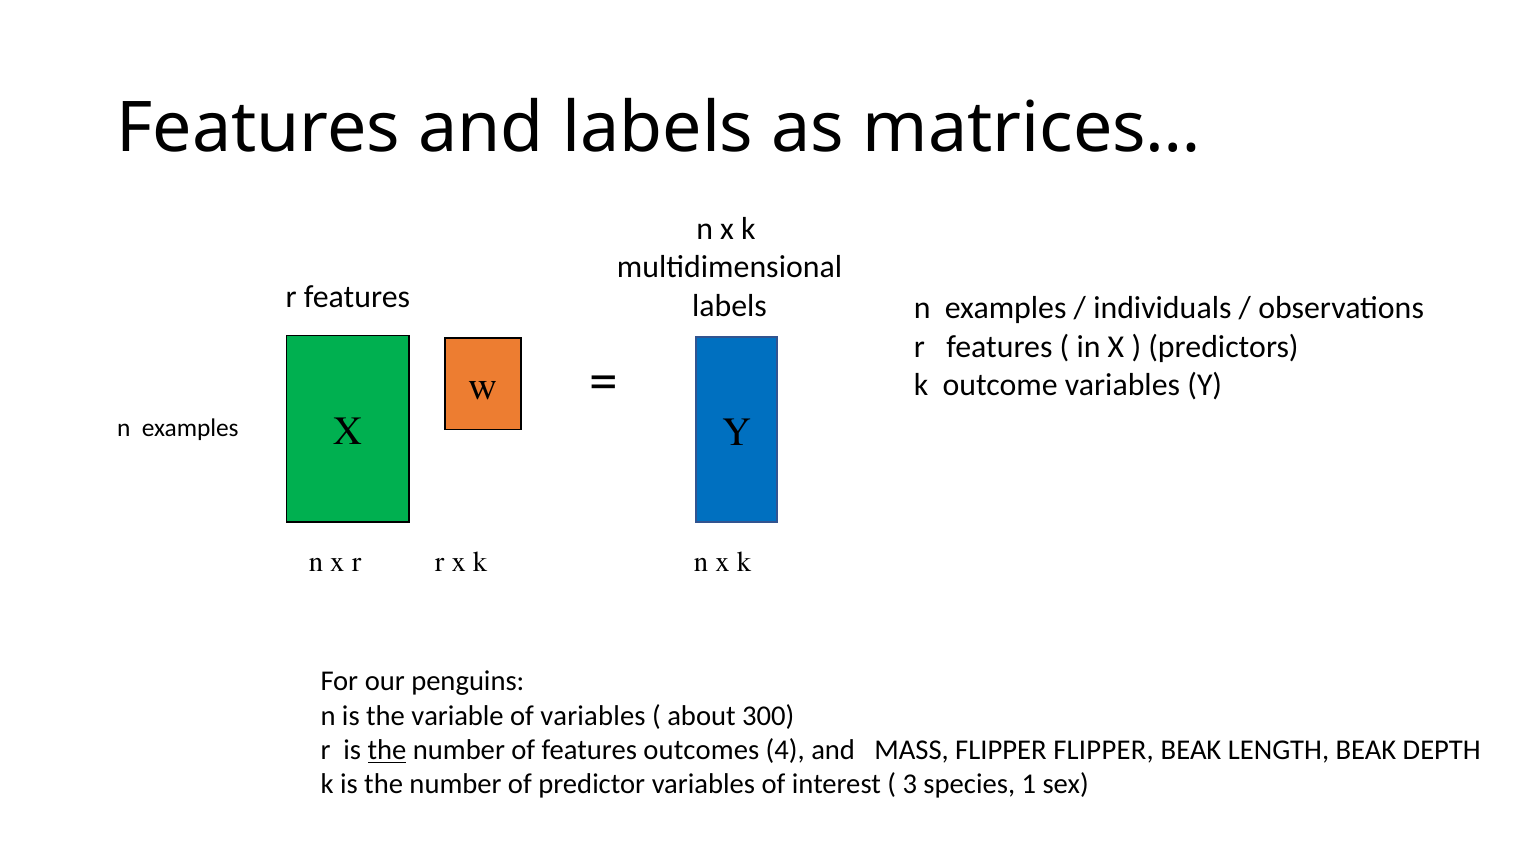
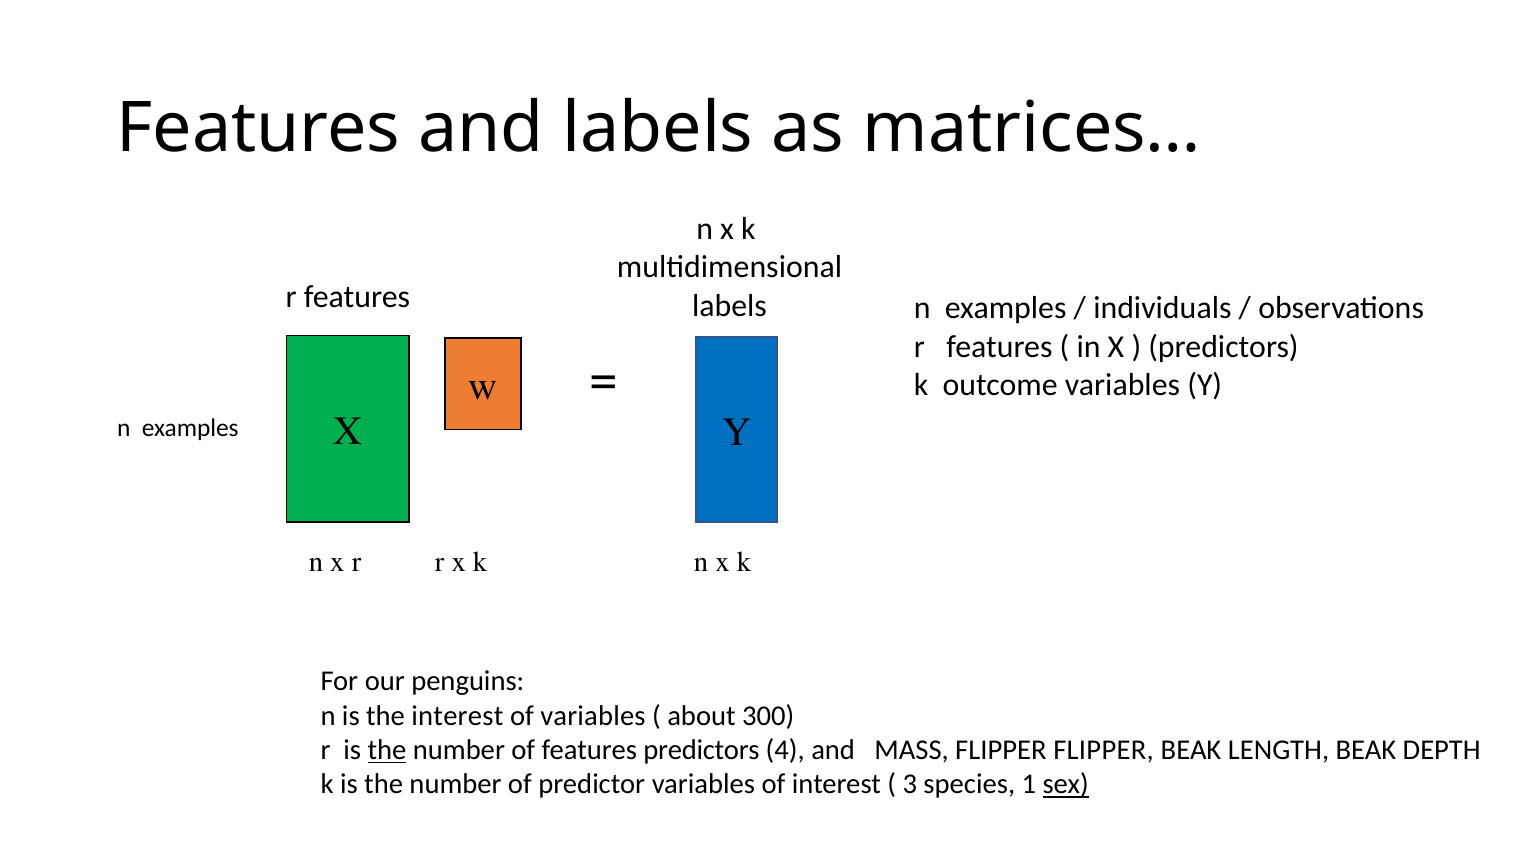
the variable: variable -> interest (457, 716)
features outcomes: outcomes -> predictors (702, 750)
sex underline: none -> present (1066, 784)
